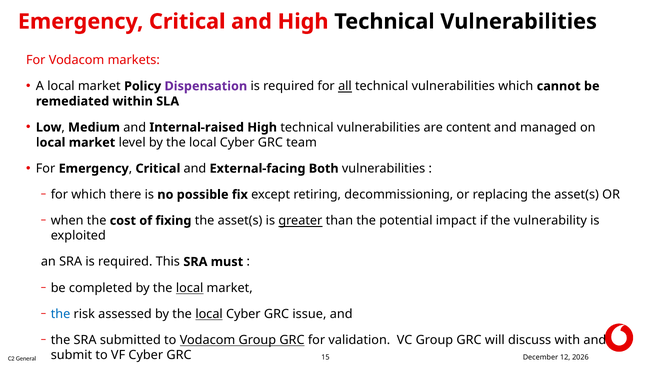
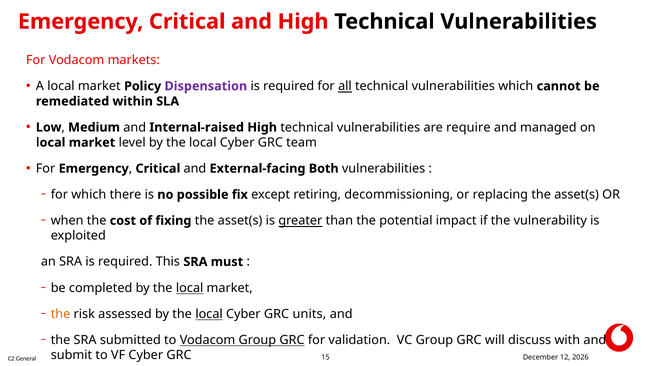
content: content -> require (468, 127)
the colour: blue -> orange (61, 314)
issue: issue -> units (309, 314)
